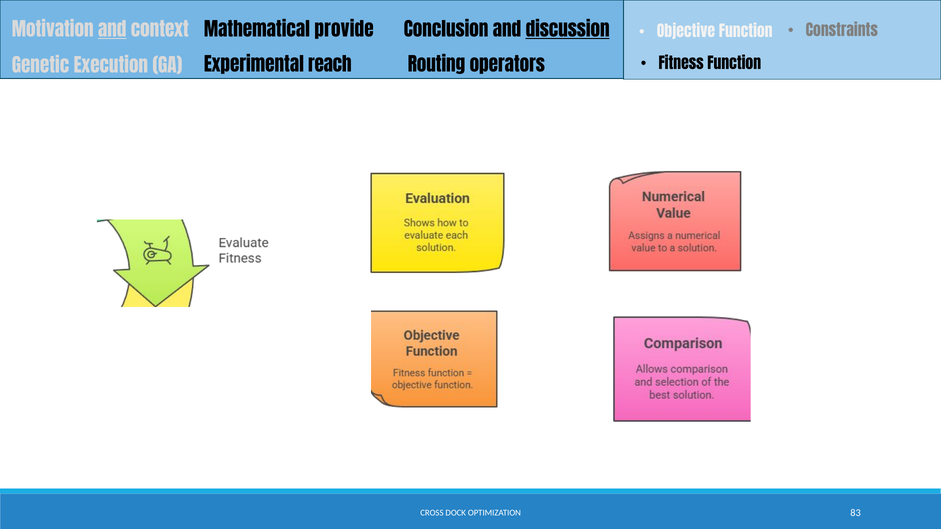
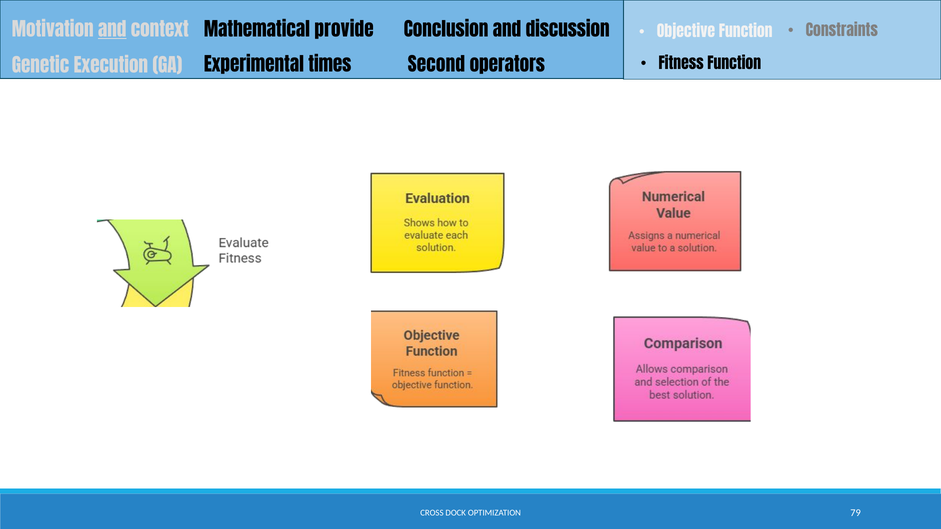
discussion underline: present -> none (568, 30)
Routing: Routing -> Second (436, 66)
reach: reach -> times (330, 66)
83: 83 -> 79 (856, 513)
